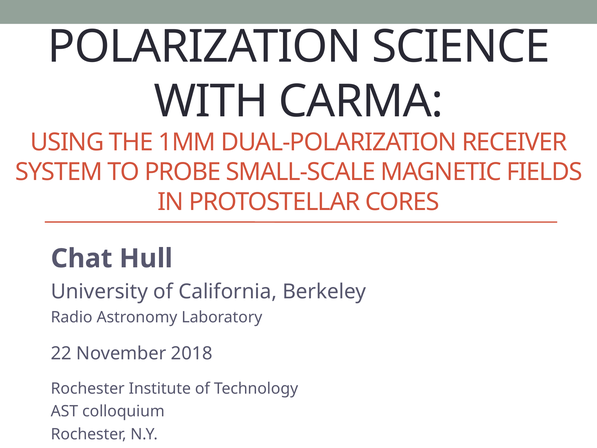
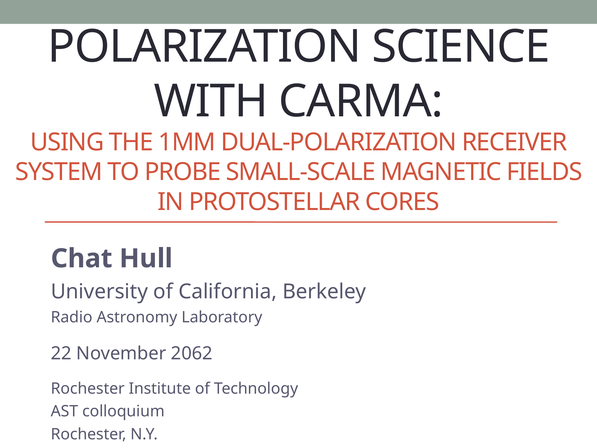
2018: 2018 -> 2062 (192, 353)
